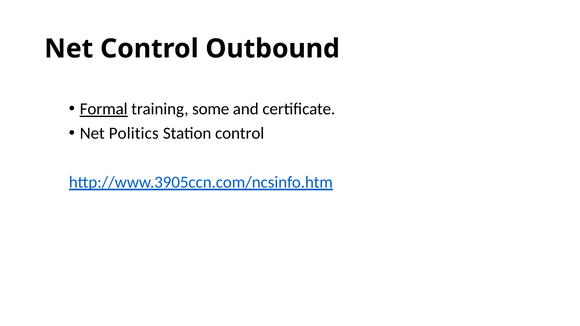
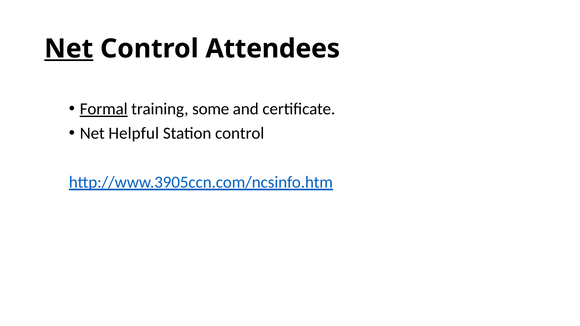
Net underline: none -> present (69, 49)
Outbound: Outbound -> Attendees (273, 49)
Politics: Politics -> Helpful (134, 133)
